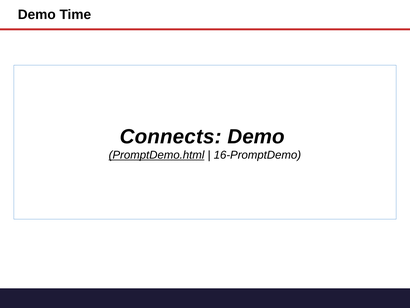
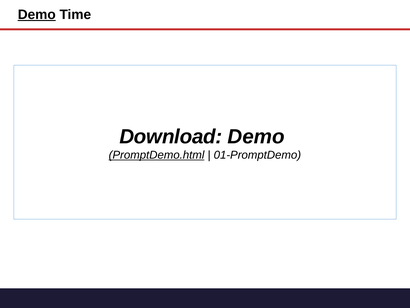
Demo underline: none -> present (37, 15)
Connects: Connects -> Download (171, 136)
16-PromptDemo: 16-PromptDemo -> 01-PromptDemo (257, 155)
